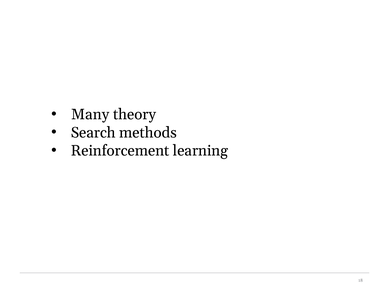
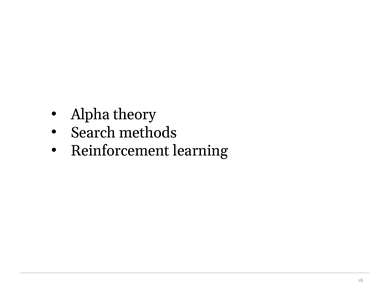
Many: Many -> Alpha (90, 114)
